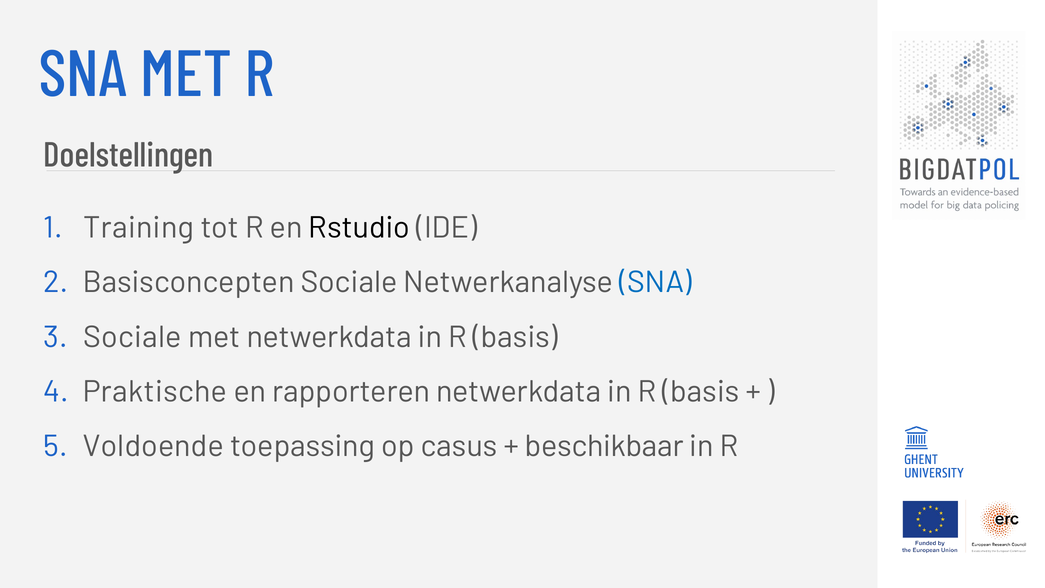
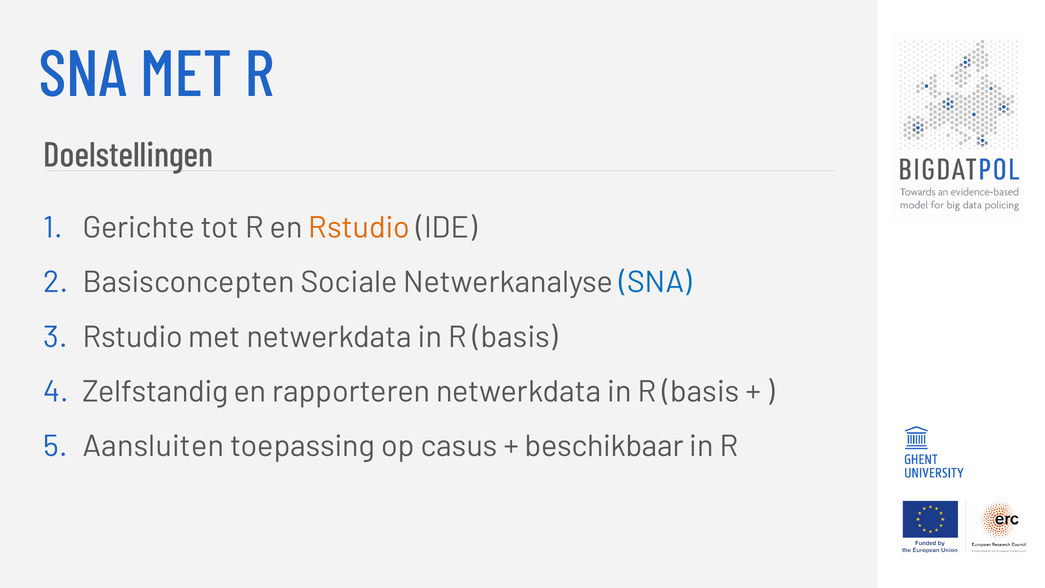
Training: Training -> Gerichte (139, 227)
Rstudio colour: black -> orange (359, 227)
Sociale: Sociale -> Rstudio (133, 337)
Praktische: Praktische -> Zelfstandig (155, 392)
Voldoende: Voldoende -> Aansluiten (153, 446)
